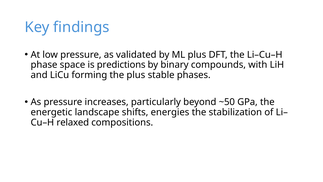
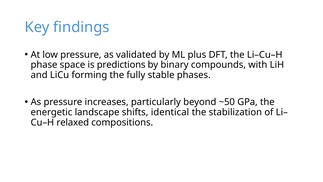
the plus: plus -> fully (136, 75)
energies: energies -> identical (170, 112)
